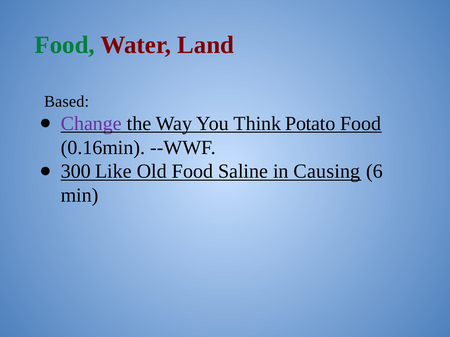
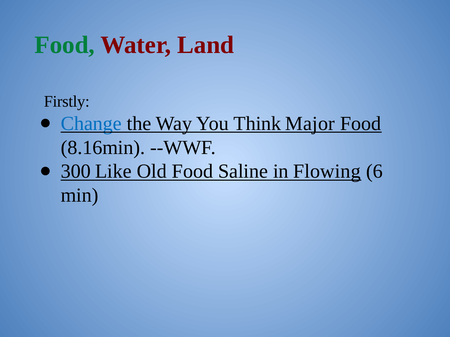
Based: Based -> Firstly (67, 102)
Change colour: purple -> blue (91, 124)
Potato: Potato -> Major (310, 124)
0.16min: 0.16min -> 8.16min (103, 148)
Causing: Causing -> Flowing (327, 172)
